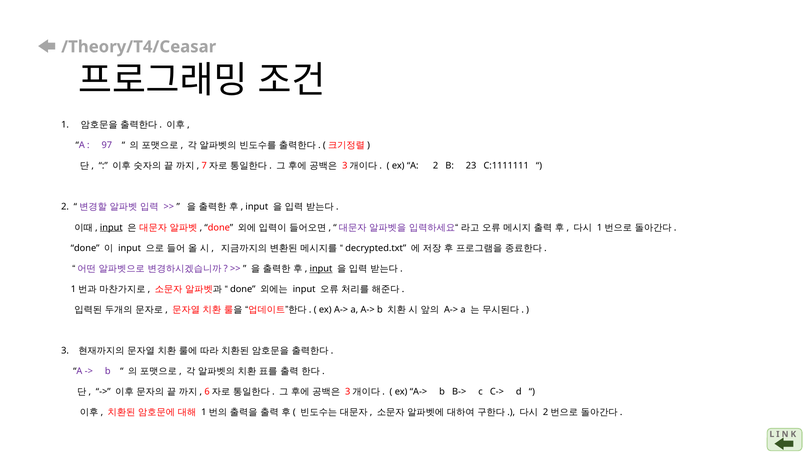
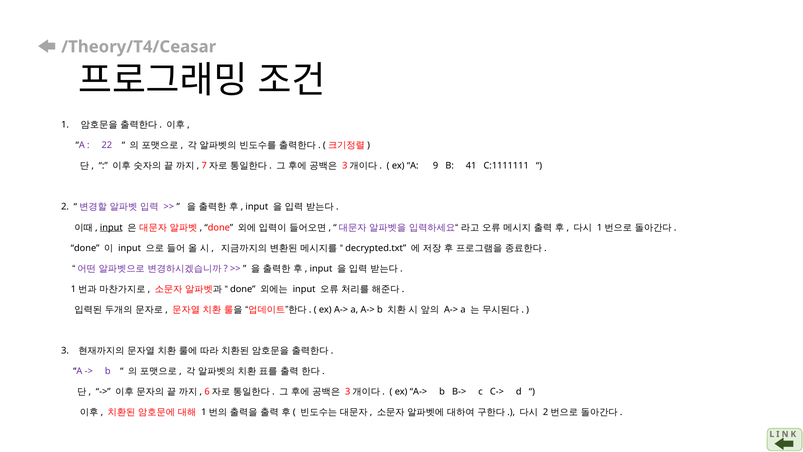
97: 97 -> 22 (107, 145)
A 2: 2 -> 9 (436, 166)
23: 23 -> 41 (471, 166)
input underline: present -> none (321, 268)
